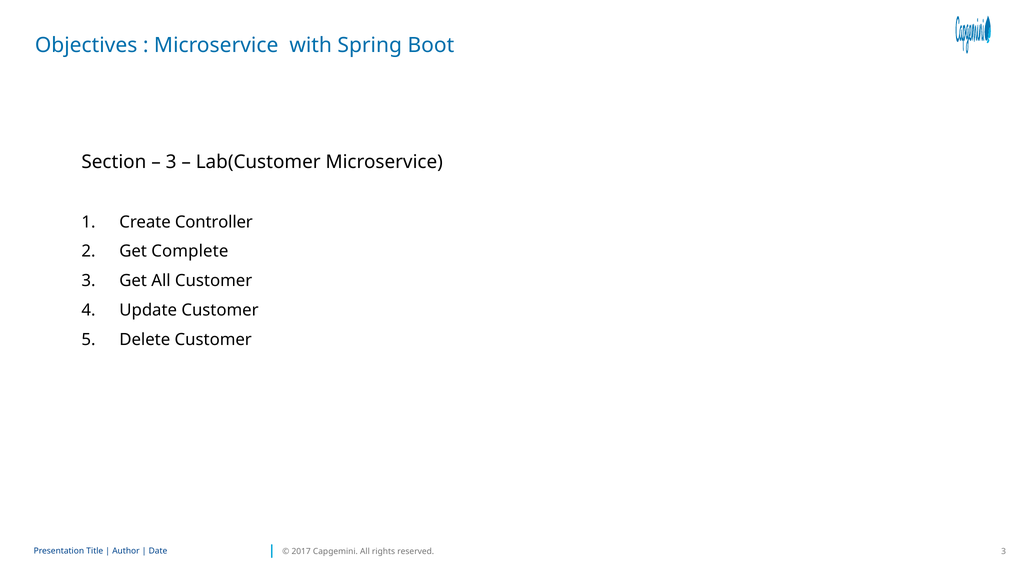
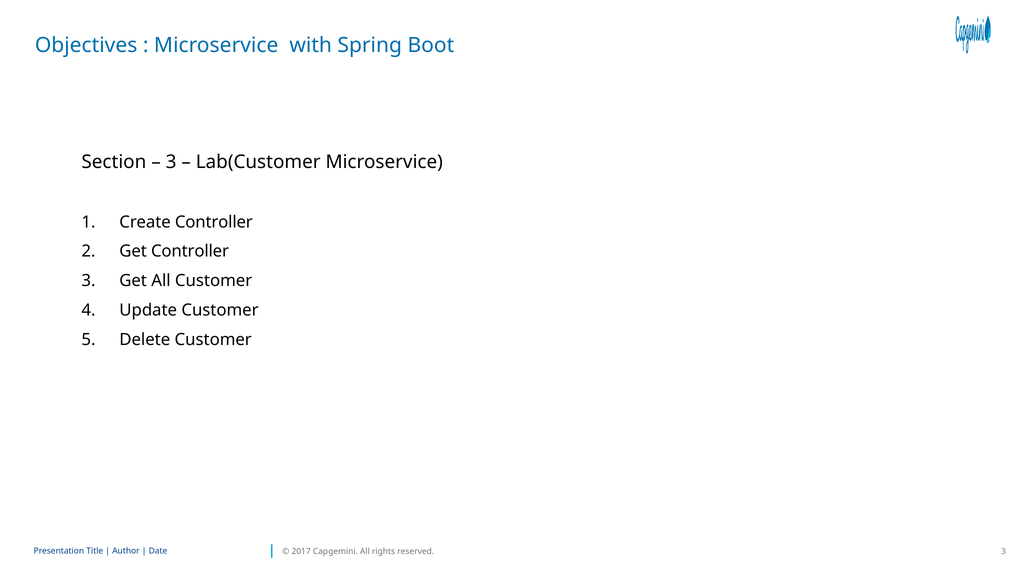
Get Complete: Complete -> Controller (190, 252)
